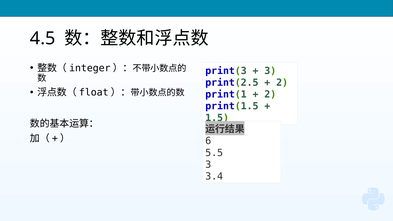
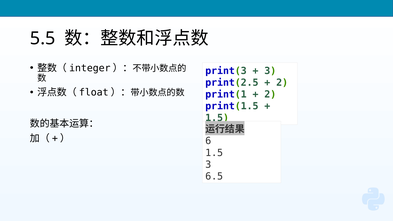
4.5: 4.5 -> 5.5 (43, 39)
5.5: 5.5 -> 1.5 (214, 153)
3.4: 3.4 -> 6.5 (214, 176)
